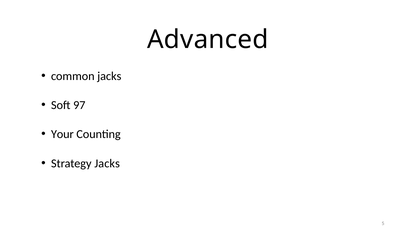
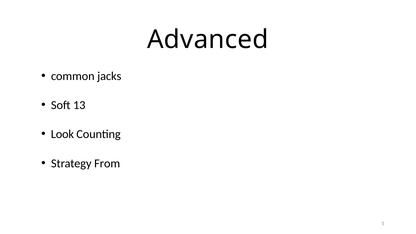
97: 97 -> 13 (79, 105)
Your: Your -> Look (62, 134)
Strategy Jacks: Jacks -> From (107, 163)
